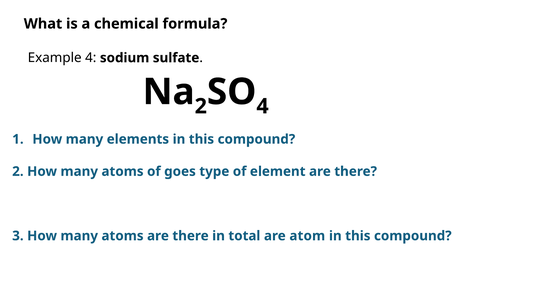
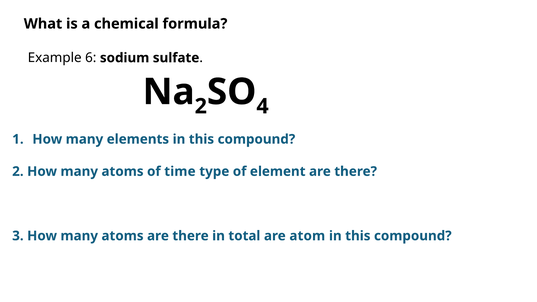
Example 4: 4 -> 6 (91, 58)
goes: goes -> time (180, 171)
